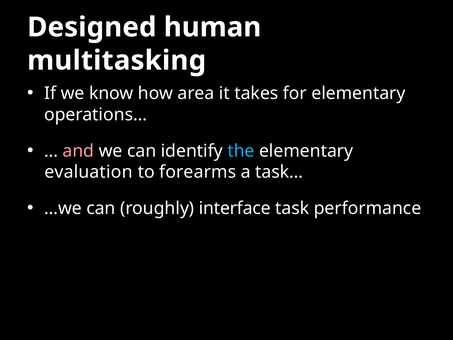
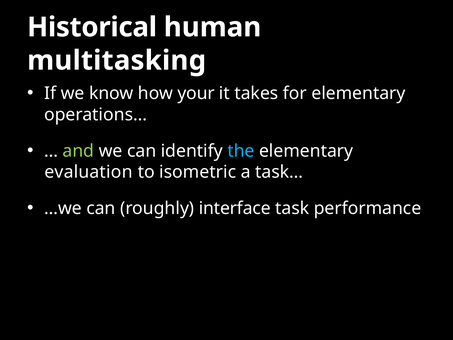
Designed: Designed -> Historical (92, 27)
area: area -> your (196, 93)
and colour: pink -> light green (78, 151)
forearms: forearms -> isometric (198, 172)
